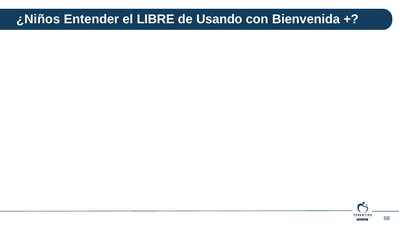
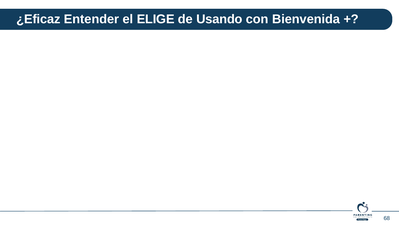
¿Niños: ¿Niños -> ¿Eficaz (38, 19)
LIBRE: LIBRE -> ELIGE (156, 19)
